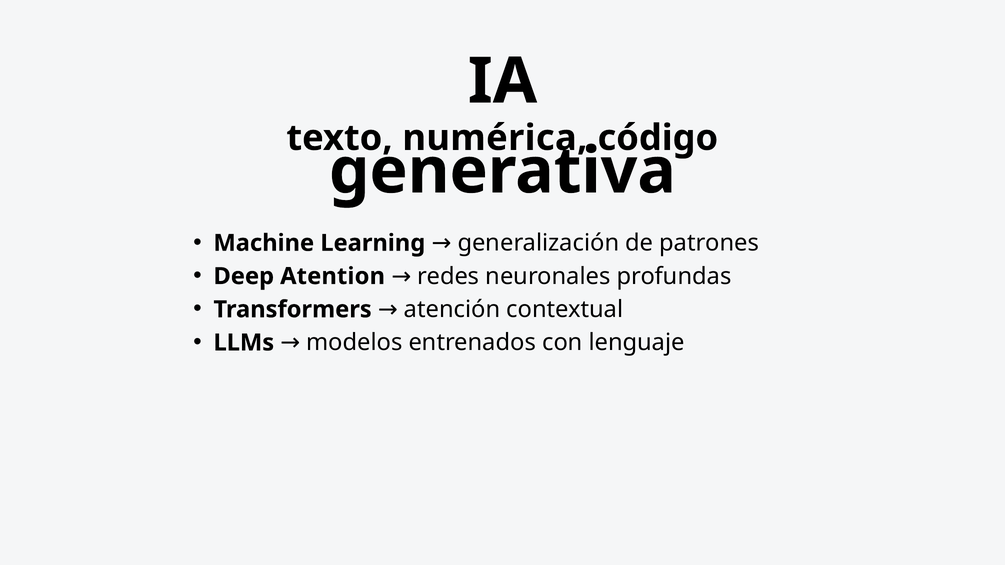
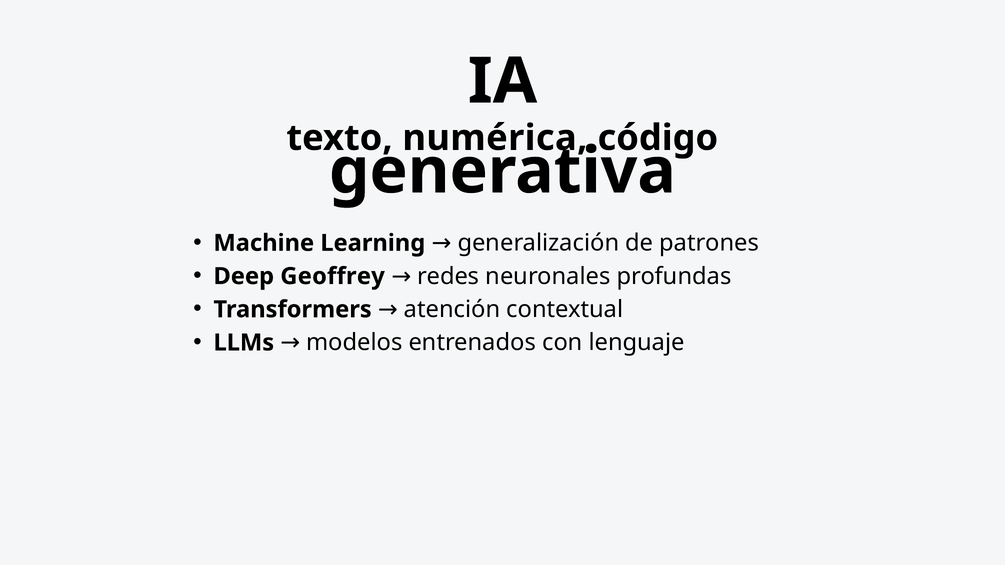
Atention: Atention -> Geoffrey (333, 276)
